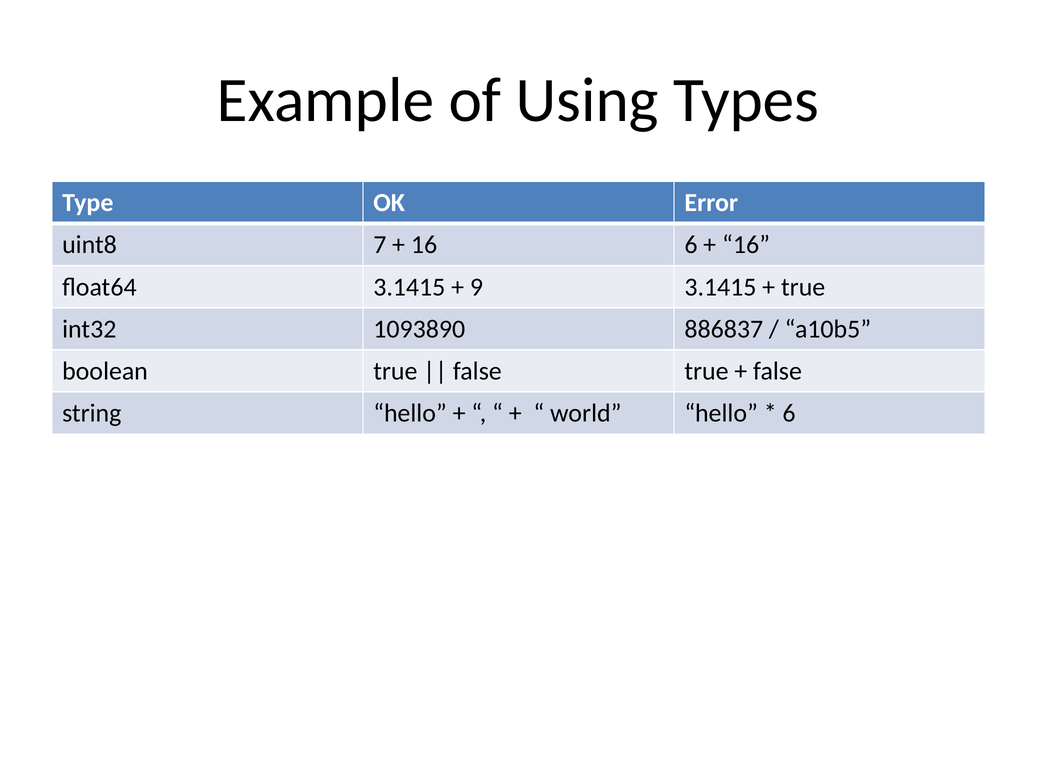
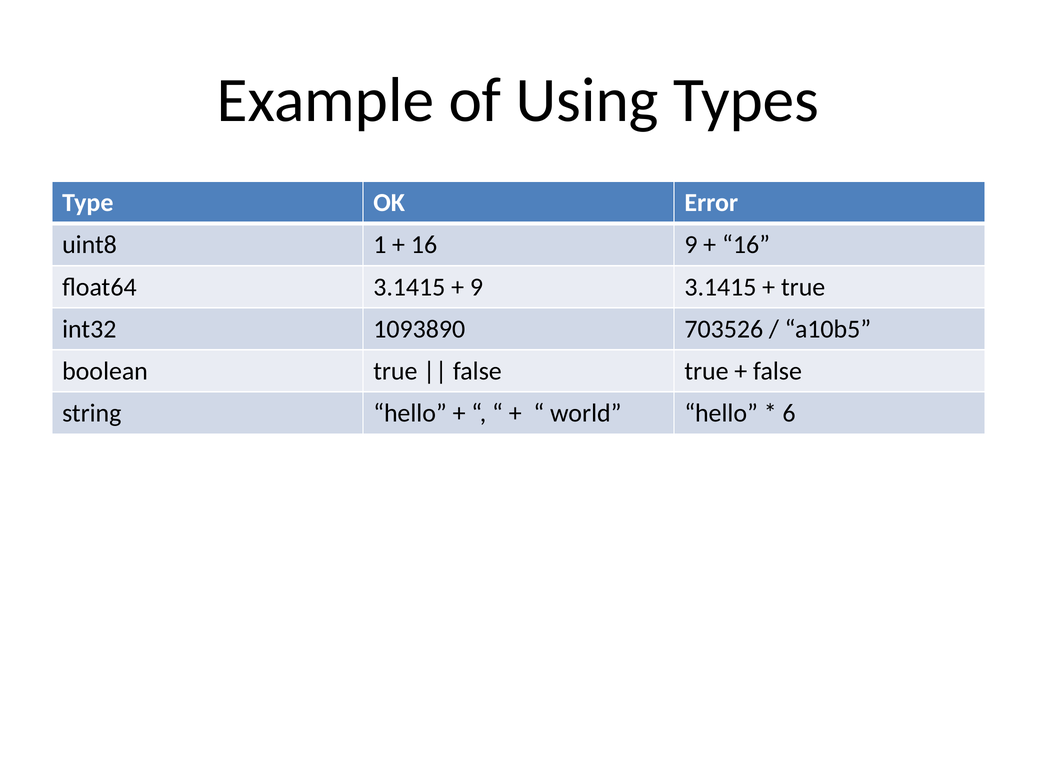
7: 7 -> 1 (380, 245)
16 6: 6 -> 9 (691, 245)
886837: 886837 -> 703526 (724, 329)
